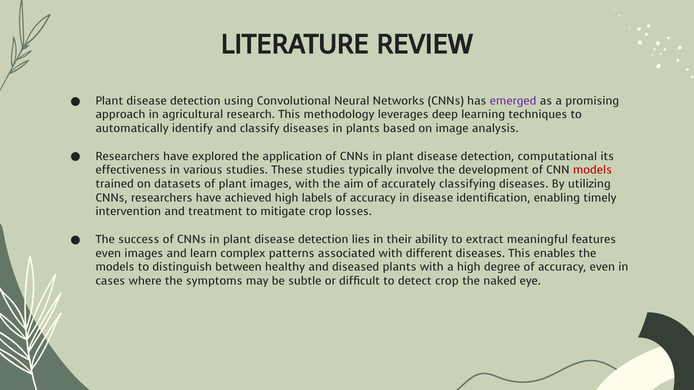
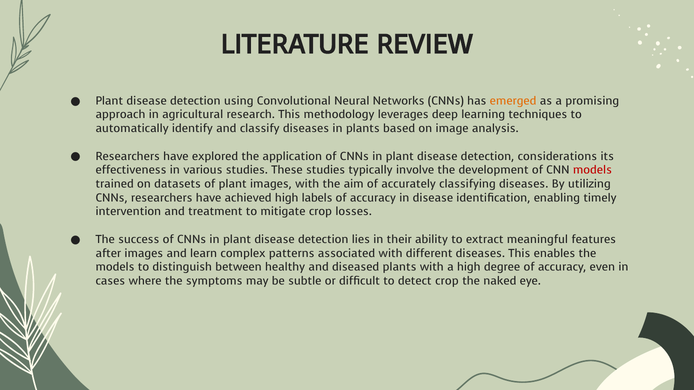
emerged colour: purple -> orange (513, 101)
computational: computational -> considerations (557, 156)
even: even -> after (108, 254)
